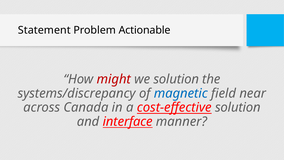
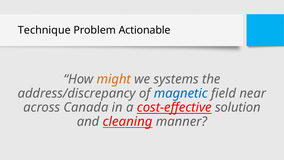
Statement: Statement -> Technique (44, 30)
might colour: red -> orange (114, 79)
we solution: solution -> systems (176, 79)
systems/discrepancy: systems/discrepancy -> address/discrepancy (77, 93)
interface: interface -> cleaning (128, 121)
